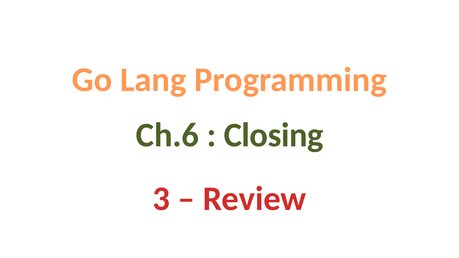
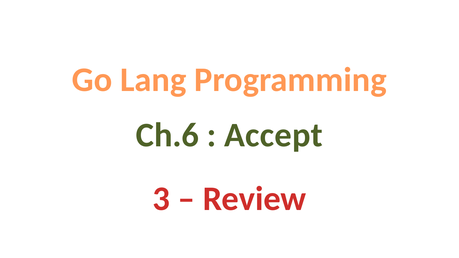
Closing: Closing -> Accept (273, 135)
